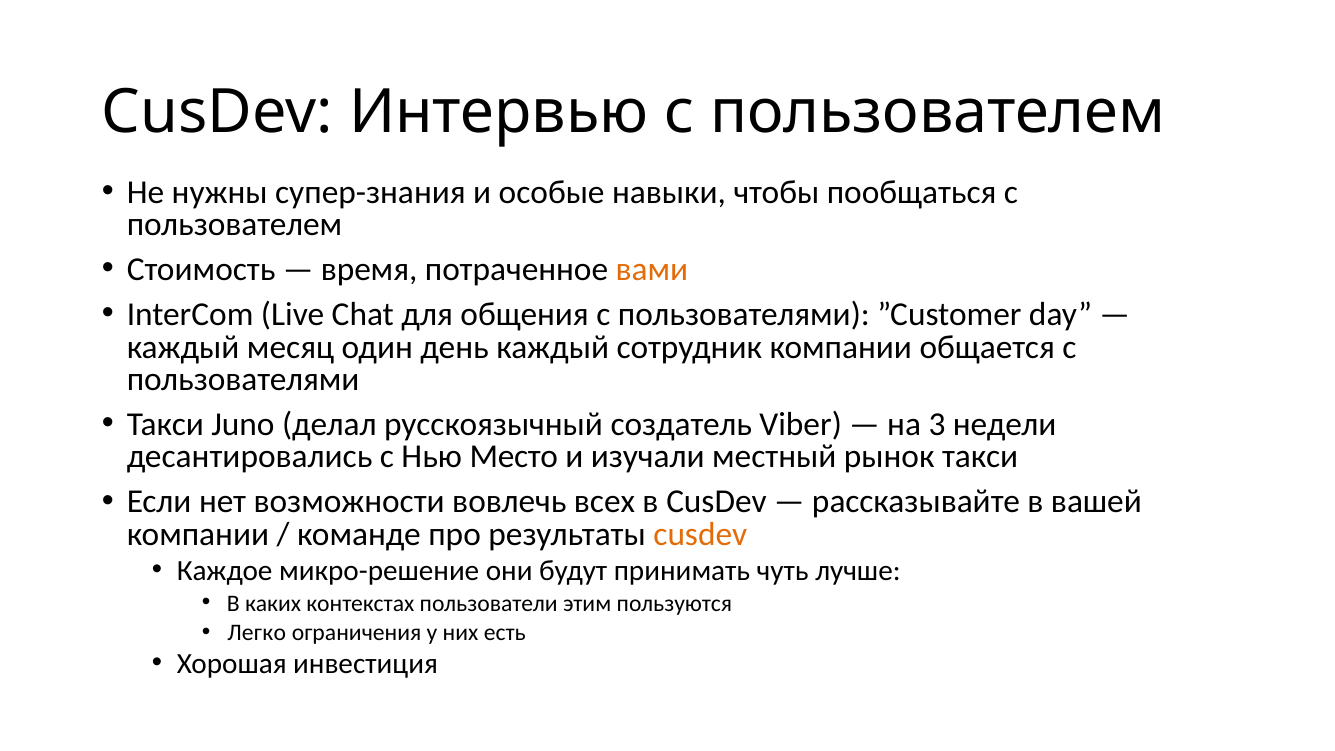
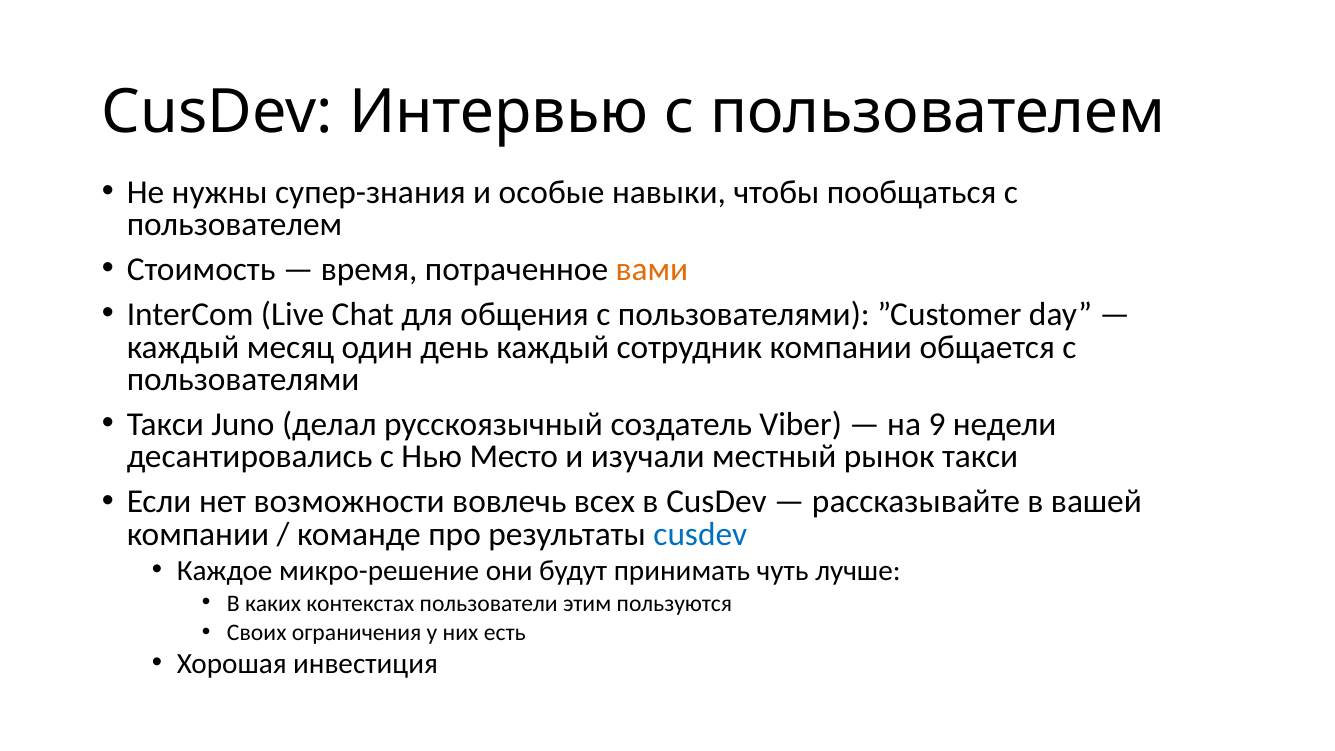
3: 3 -> 9 (937, 424)
cusdev colour: orange -> blue (700, 534)
Легко: Легко -> Своих (257, 632)
